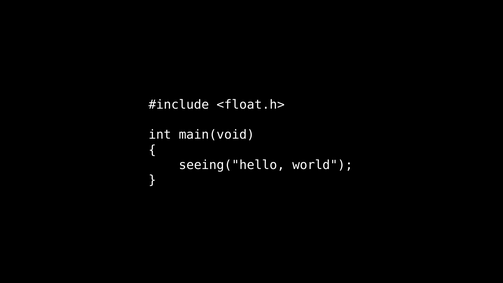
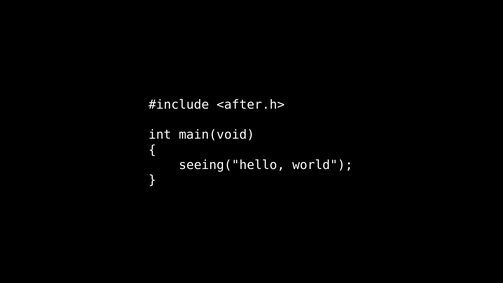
<float.h>: <float.h> -> <after.h> (251, 105)
